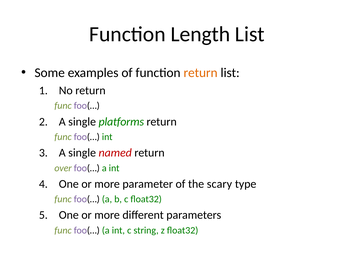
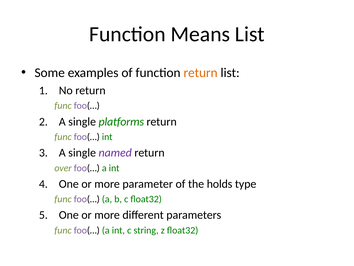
Length: Length -> Means (200, 34)
named colour: red -> purple (115, 152)
scary: scary -> holds (220, 184)
